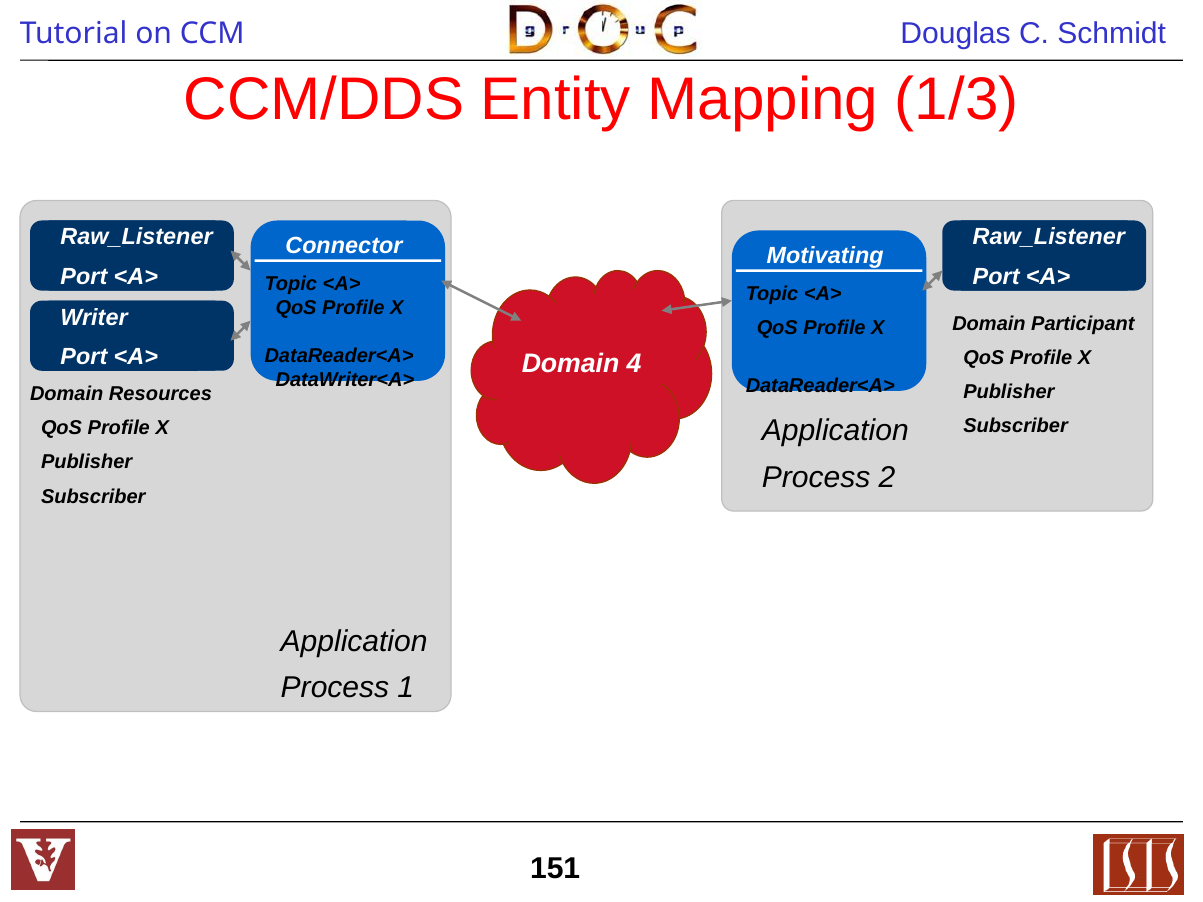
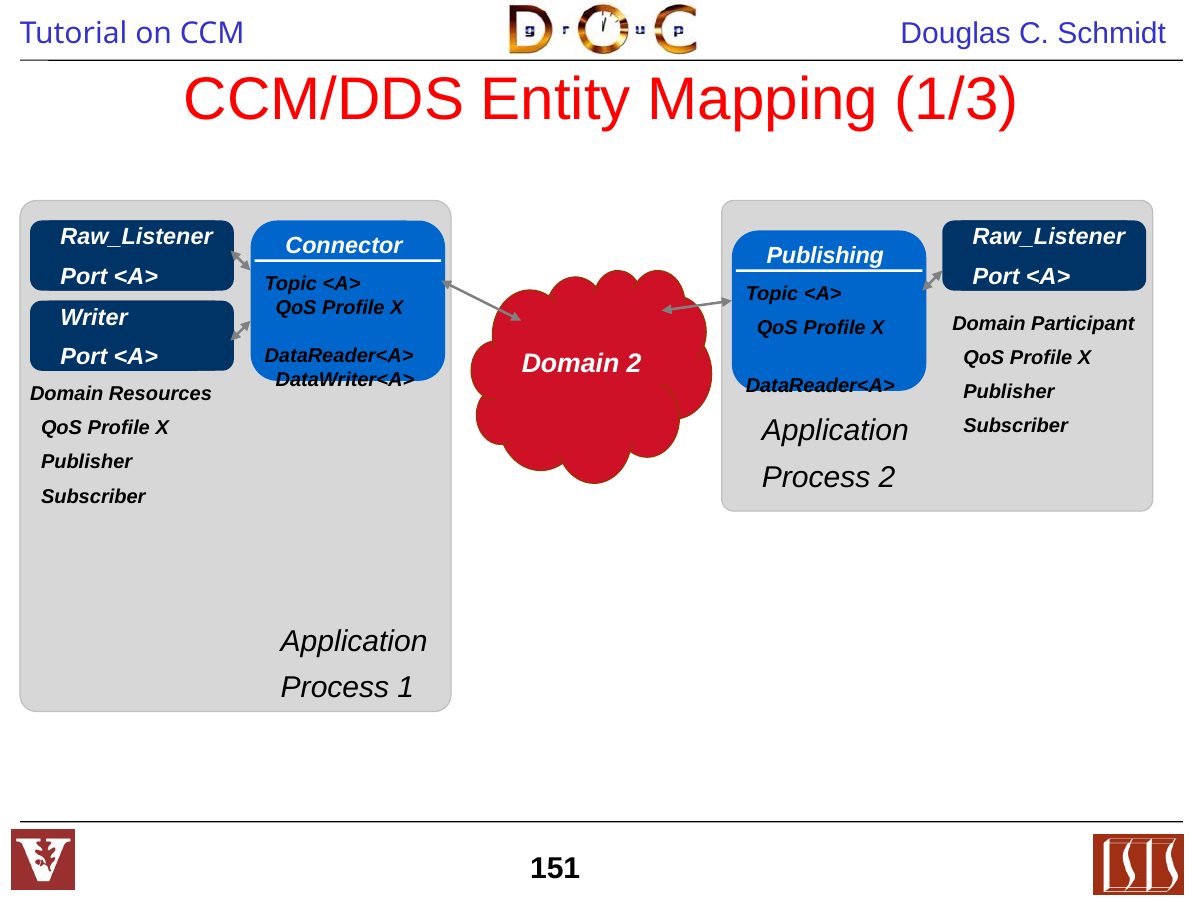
Motivating: Motivating -> Publishing (825, 256)
Domain 4: 4 -> 2 (634, 364)
